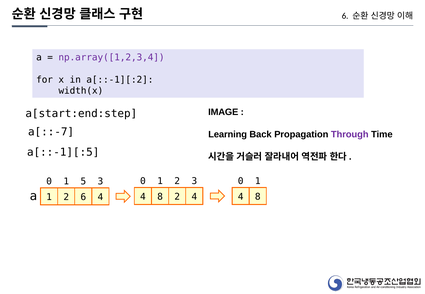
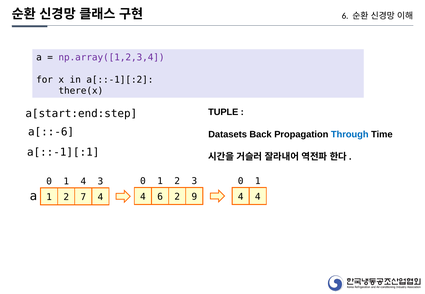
width(x: width(x -> there(x (81, 91)
IMAGE: IMAGE -> TUPLE (223, 112)
a[::-7: a[::-7 -> a[::-6 (51, 132)
Learning: Learning -> Datasets (228, 134)
Through colour: purple -> blue (350, 134)
a[::-1][:5: a[::-1][:5 -> a[::-1][:1 (63, 152)
1 5: 5 -> 4 (83, 182)
8: 8 -> 6 (160, 197)
2 4: 4 -> 9 (194, 197)
8: 8 -> 4 (258, 197)
2 6: 6 -> 7 (83, 197)
